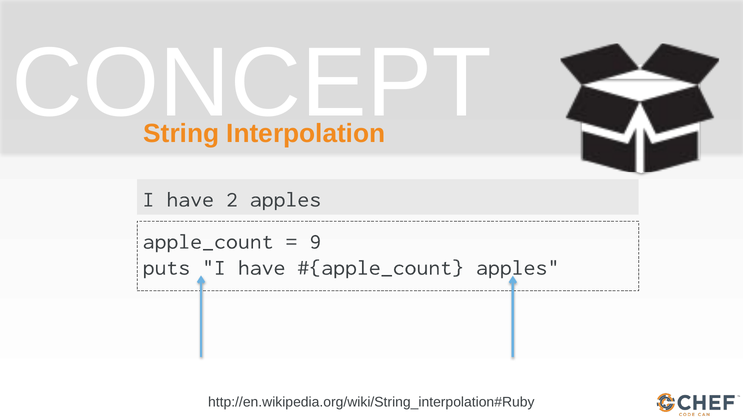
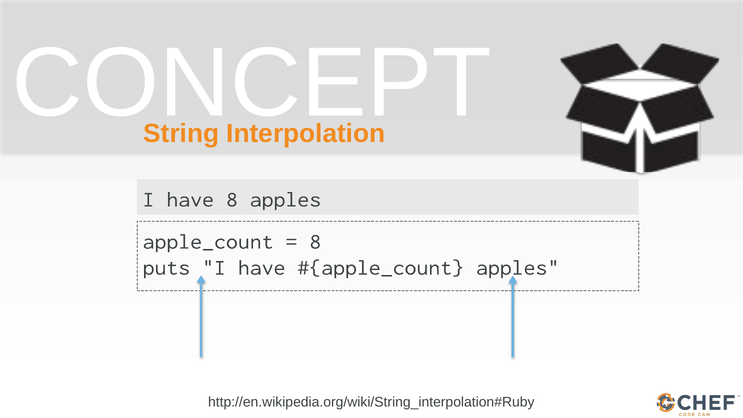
have 2: 2 -> 8 (232, 199)
9: 9 -> 8 (315, 241)
